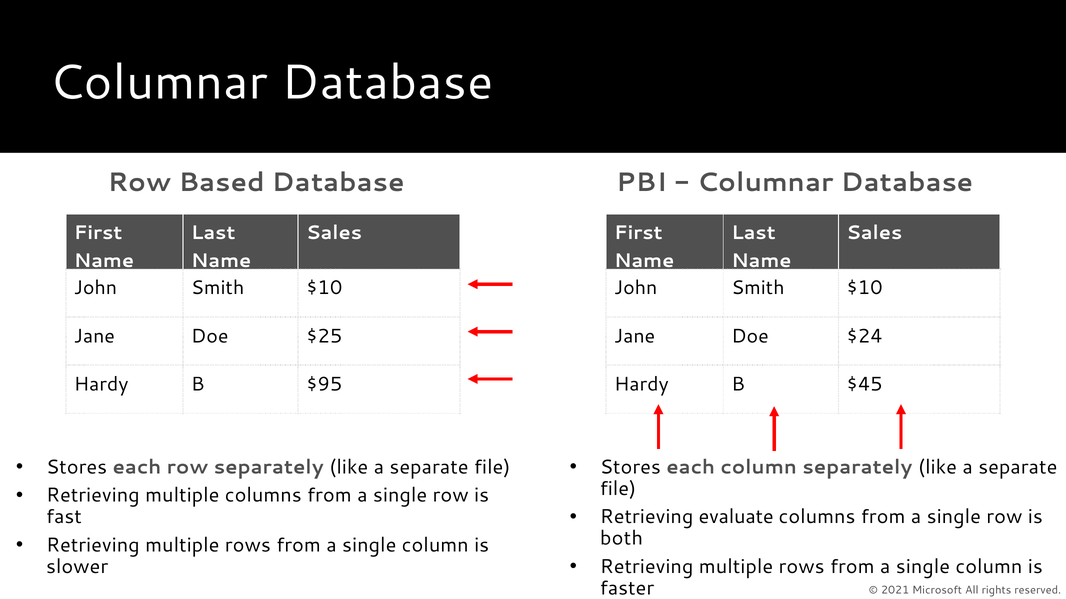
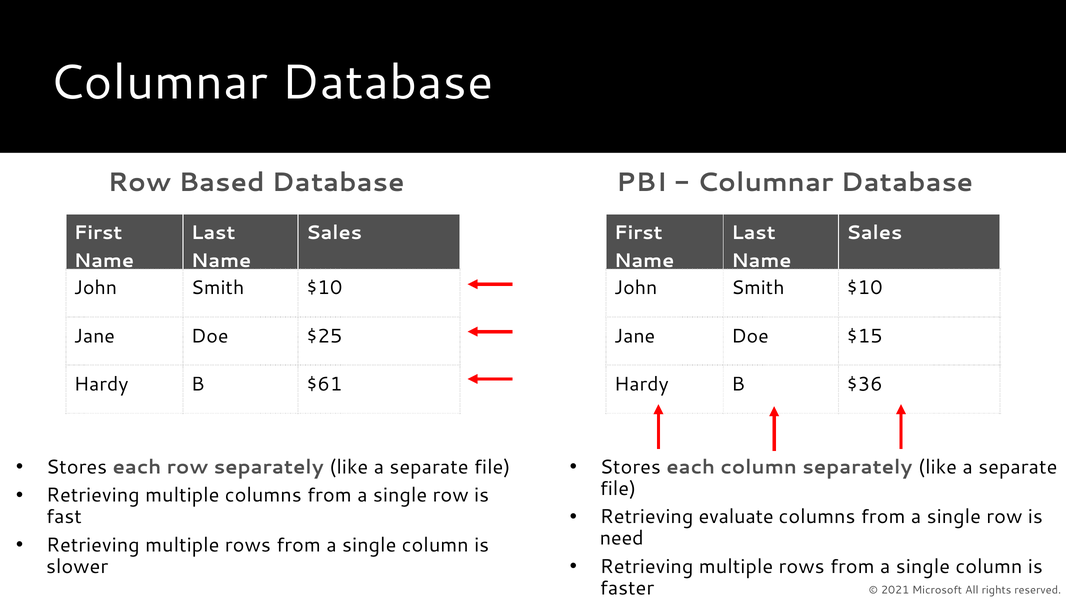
$24: $24 -> $15 (864, 336)
$95: $95 -> $61 (324, 385)
$45: $45 -> $36 (864, 385)
both: both -> need (622, 539)
